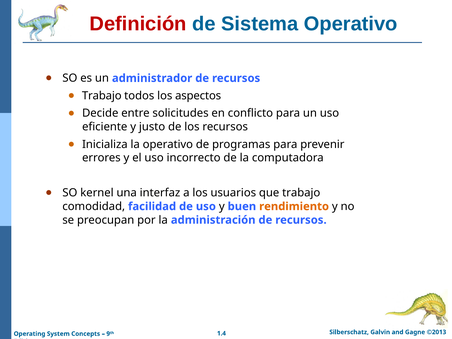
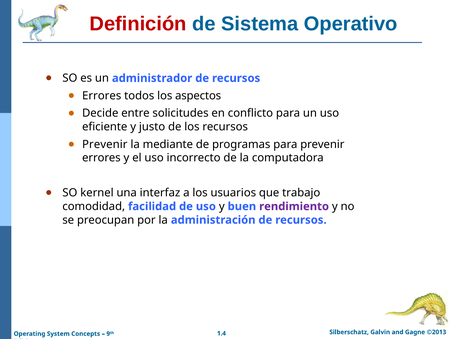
Trabajo: Trabajo -> Errores (102, 96)
Inicializa: Inicializa -> Prevenir (105, 144)
la operativo: operativo -> mediante (168, 144)
rendimiento colour: orange -> purple (294, 206)
